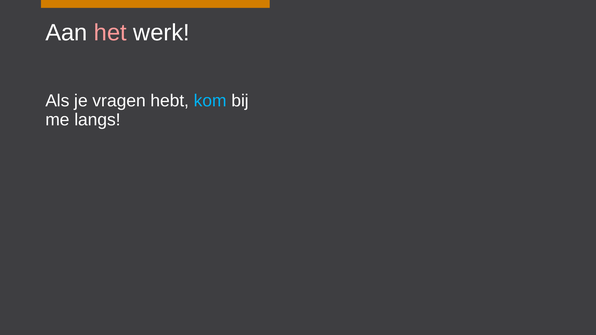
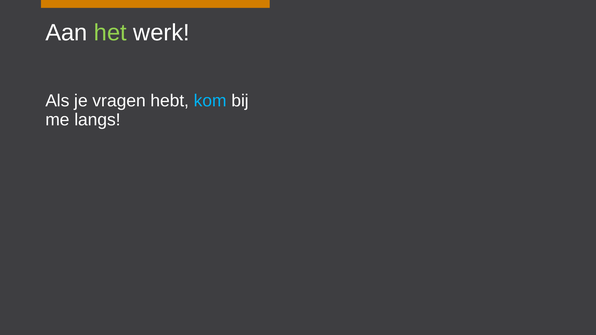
het colour: pink -> light green (110, 33)
